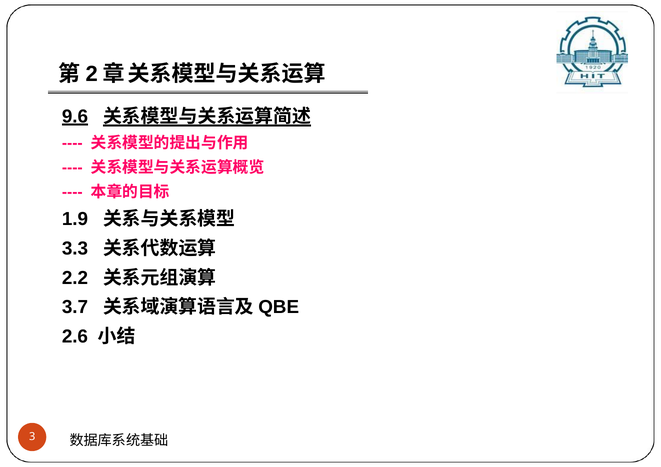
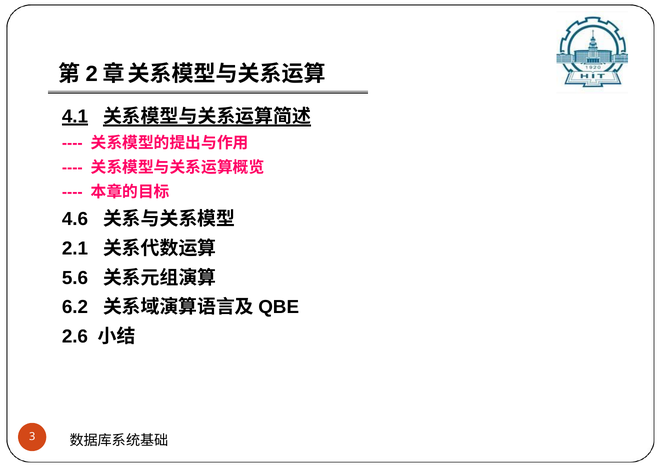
9.6: 9.6 -> 4.1 (75, 117)
1.9: 1.9 -> 4.6 (75, 219)
3.3: 3.3 -> 2.1 (75, 249)
2.2: 2.2 -> 5.6 (75, 278)
3.7: 3.7 -> 6.2 (75, 308)
